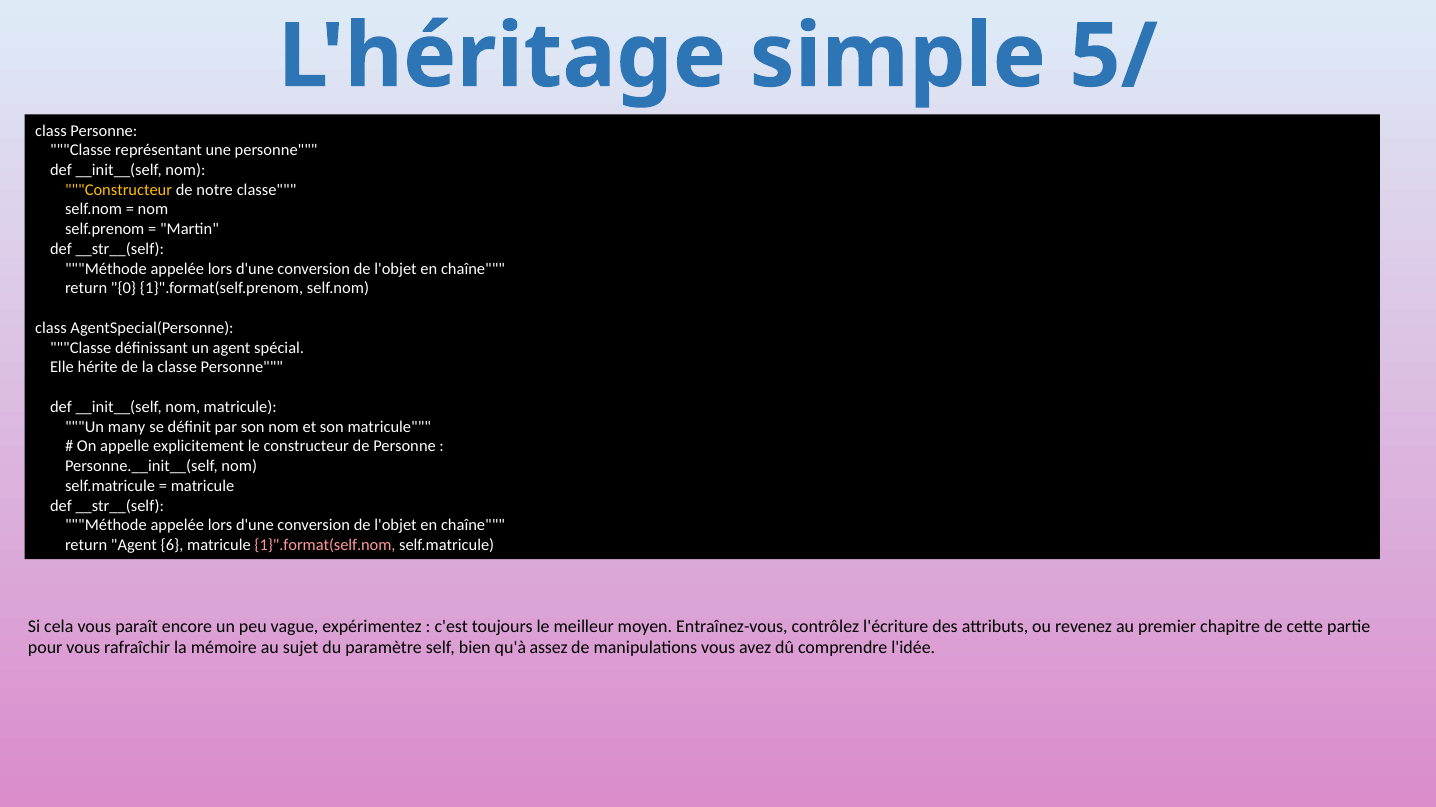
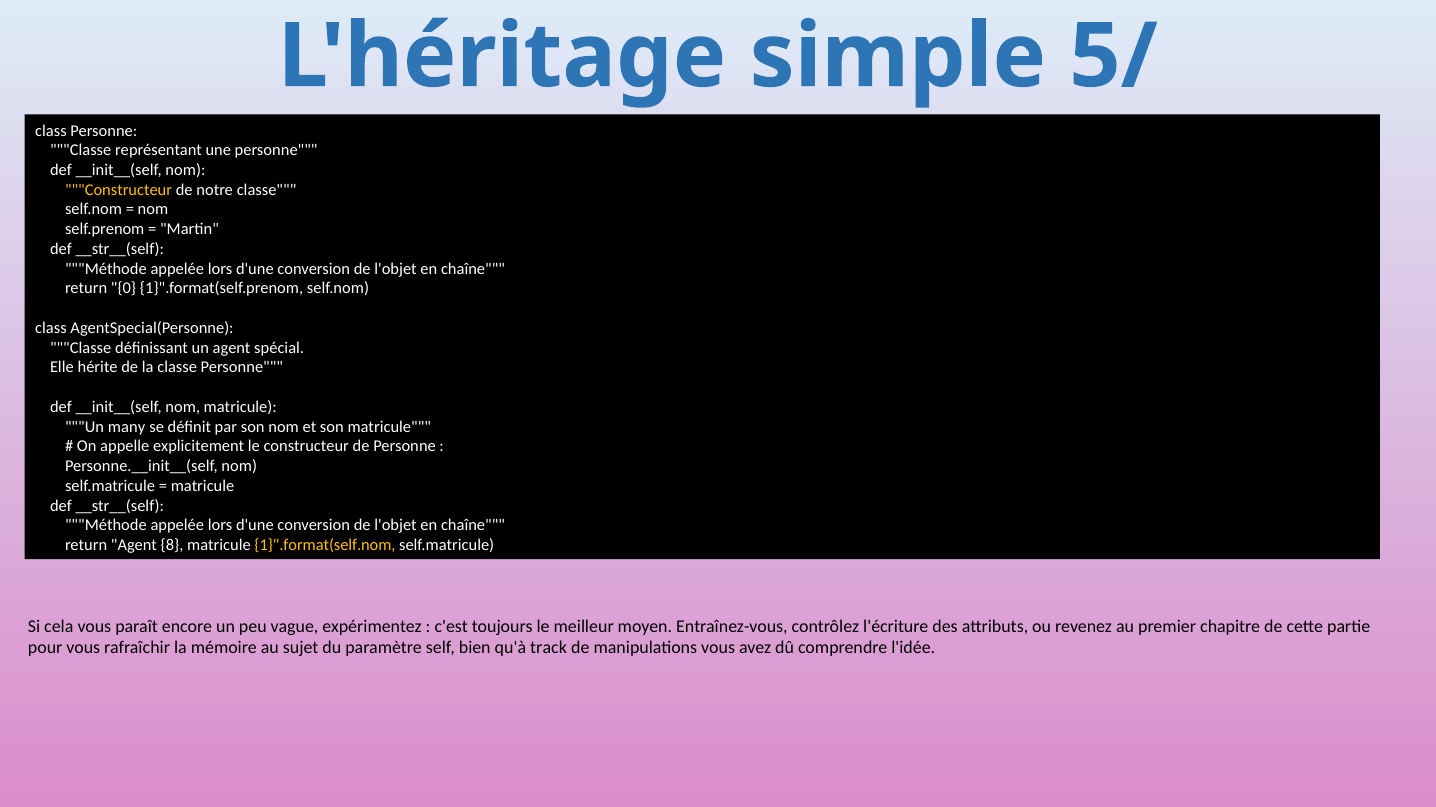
6: 6 -> 8 (172, 546)
1}".format(self.nom colour: pink -> yellow (325, 546)
assez: assez -> track (549, 649)
